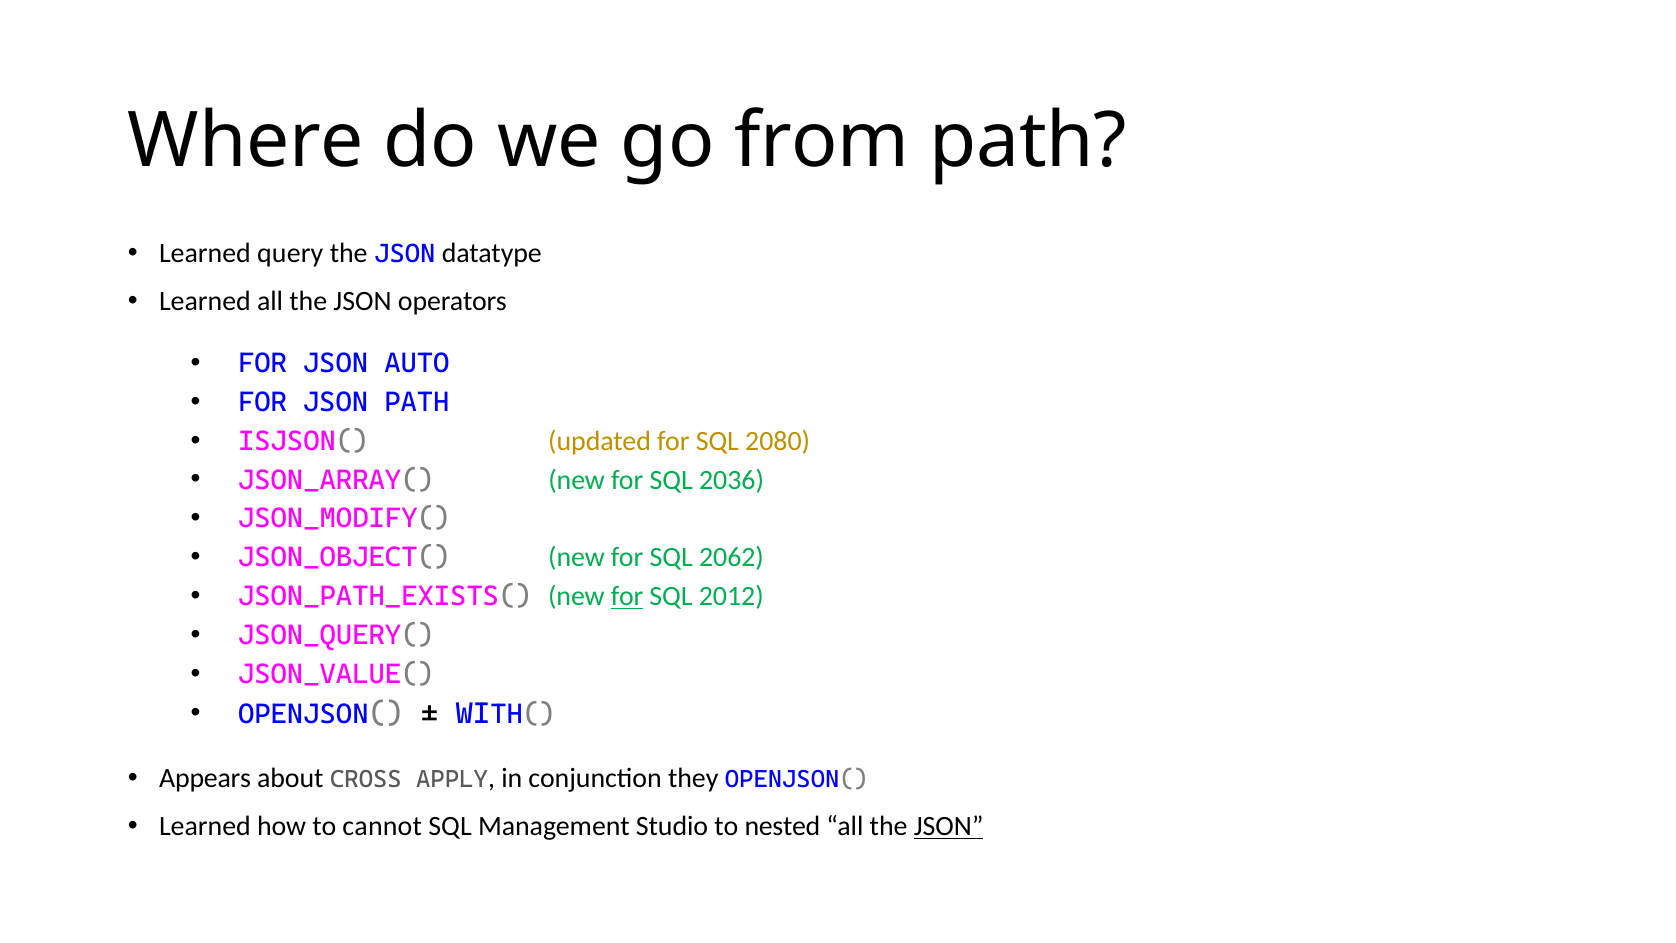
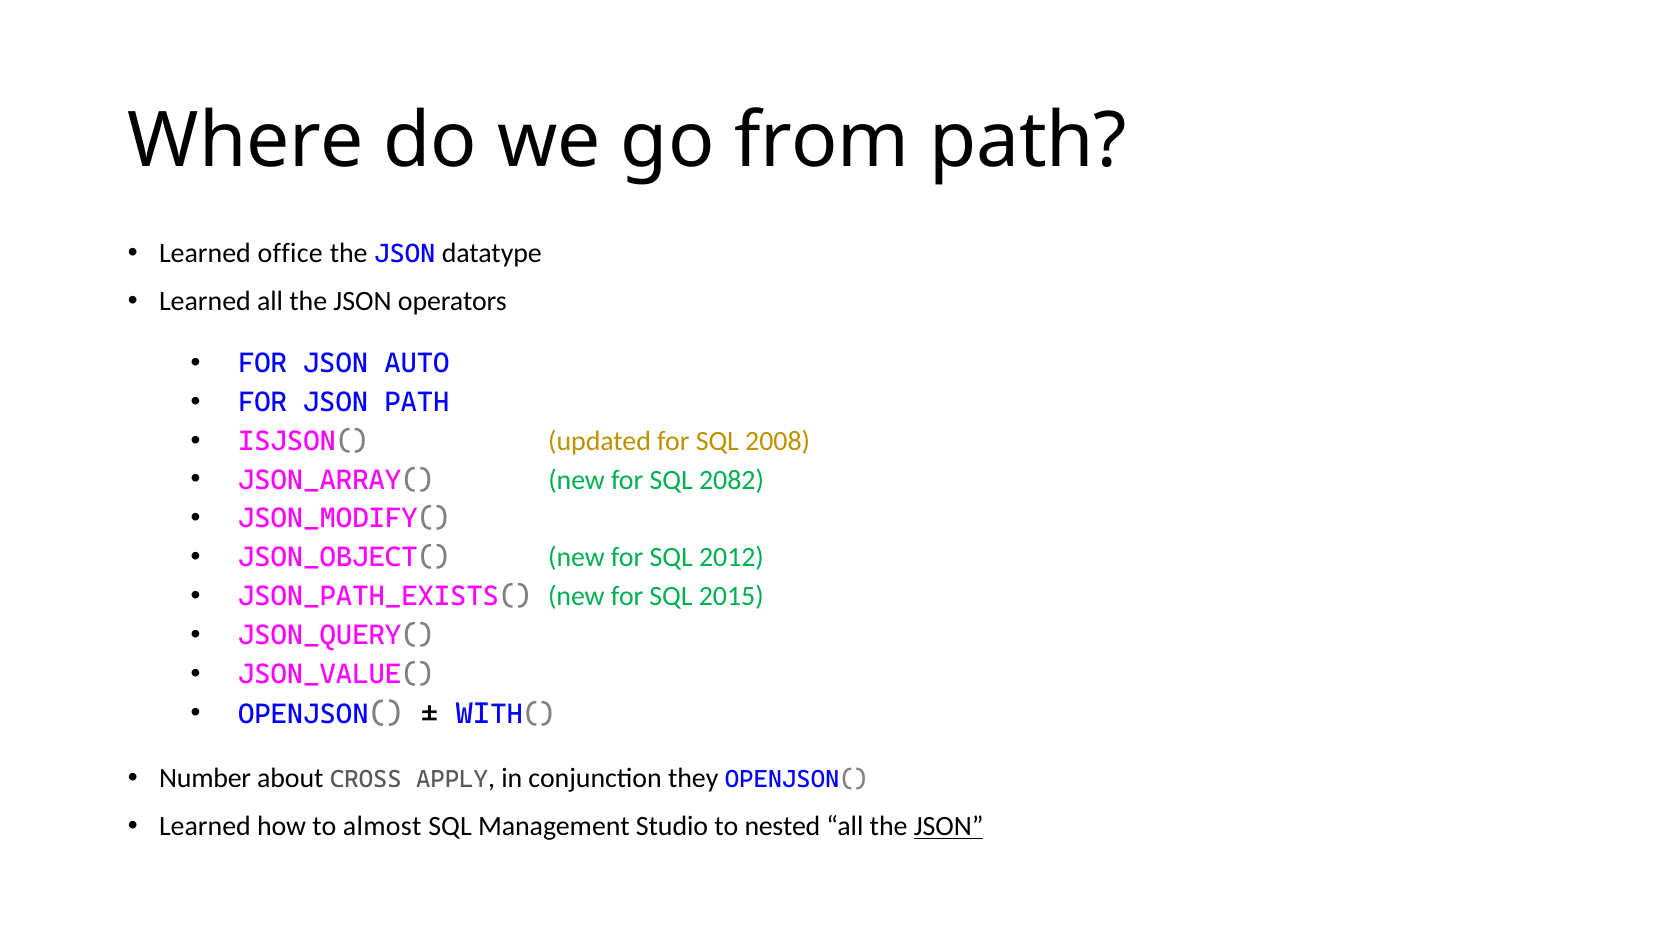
query: query -> office (290, 254)
2080: 2080 -> 2008 (778, 441)
2036: 2036 -> 2082 (732, 480)
2062: 2062 -> 2012 (732, 557)
for underline: present -> none (627, 596)
2012: 2012 -> 2015 (731, 596)
Appears: Appears -> Number (205, 779)
cannot: cannot -> almost (382, 826)
